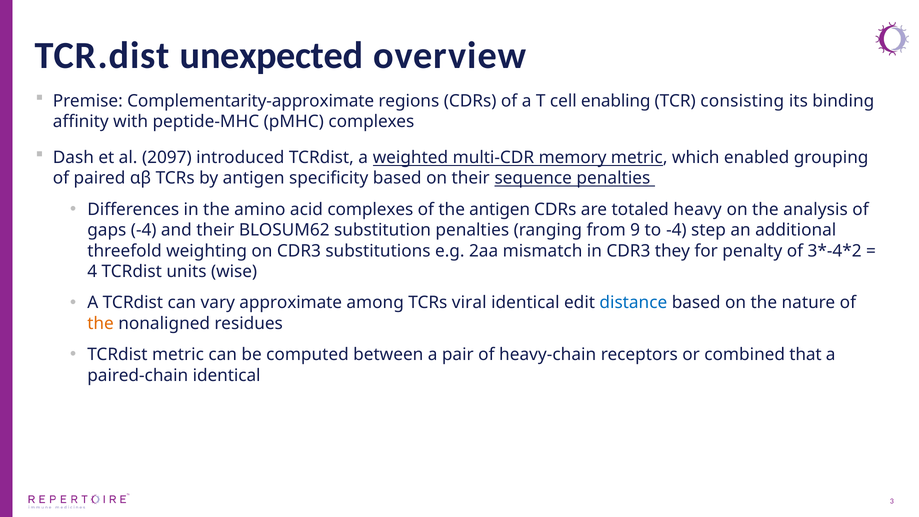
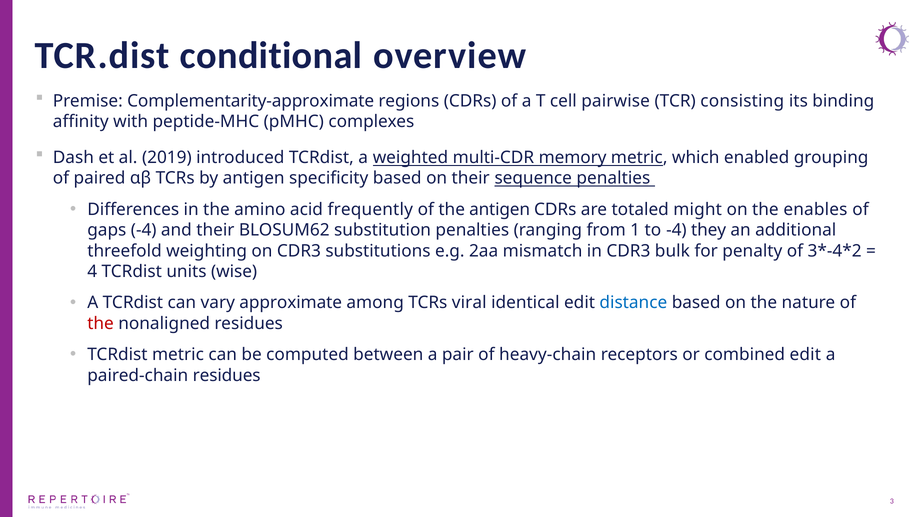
unexpected: unexpected -> conditional (271, 55)
enabling: enabling -> pairwise (616, 101)
2097: 2097 -> 2019 (167, 158)
acid complexes: complexes -> frequently (370, 209)
heavy: heavy -> might (698, 209)
analysis: analysis -> enables (815, 209)
9: 9 -> 1 (635, 230)
step: step -> they (709, 230)
they: they -> bulk (672, 251)
the colour: orange -> red (101, 323)
combined that: that -> edit (805, 355)
paired-chain identical: identical -> residues (227, 375)
